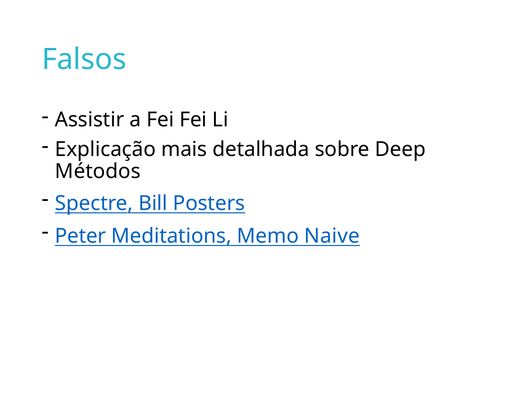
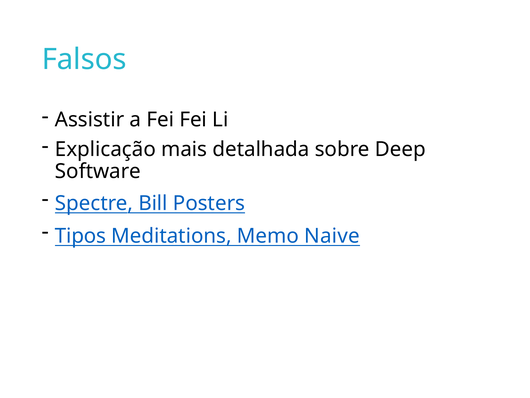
Métodos: Métodos -> Software (98, 171)
Peter: Peter -> Tipos (81, 236)
